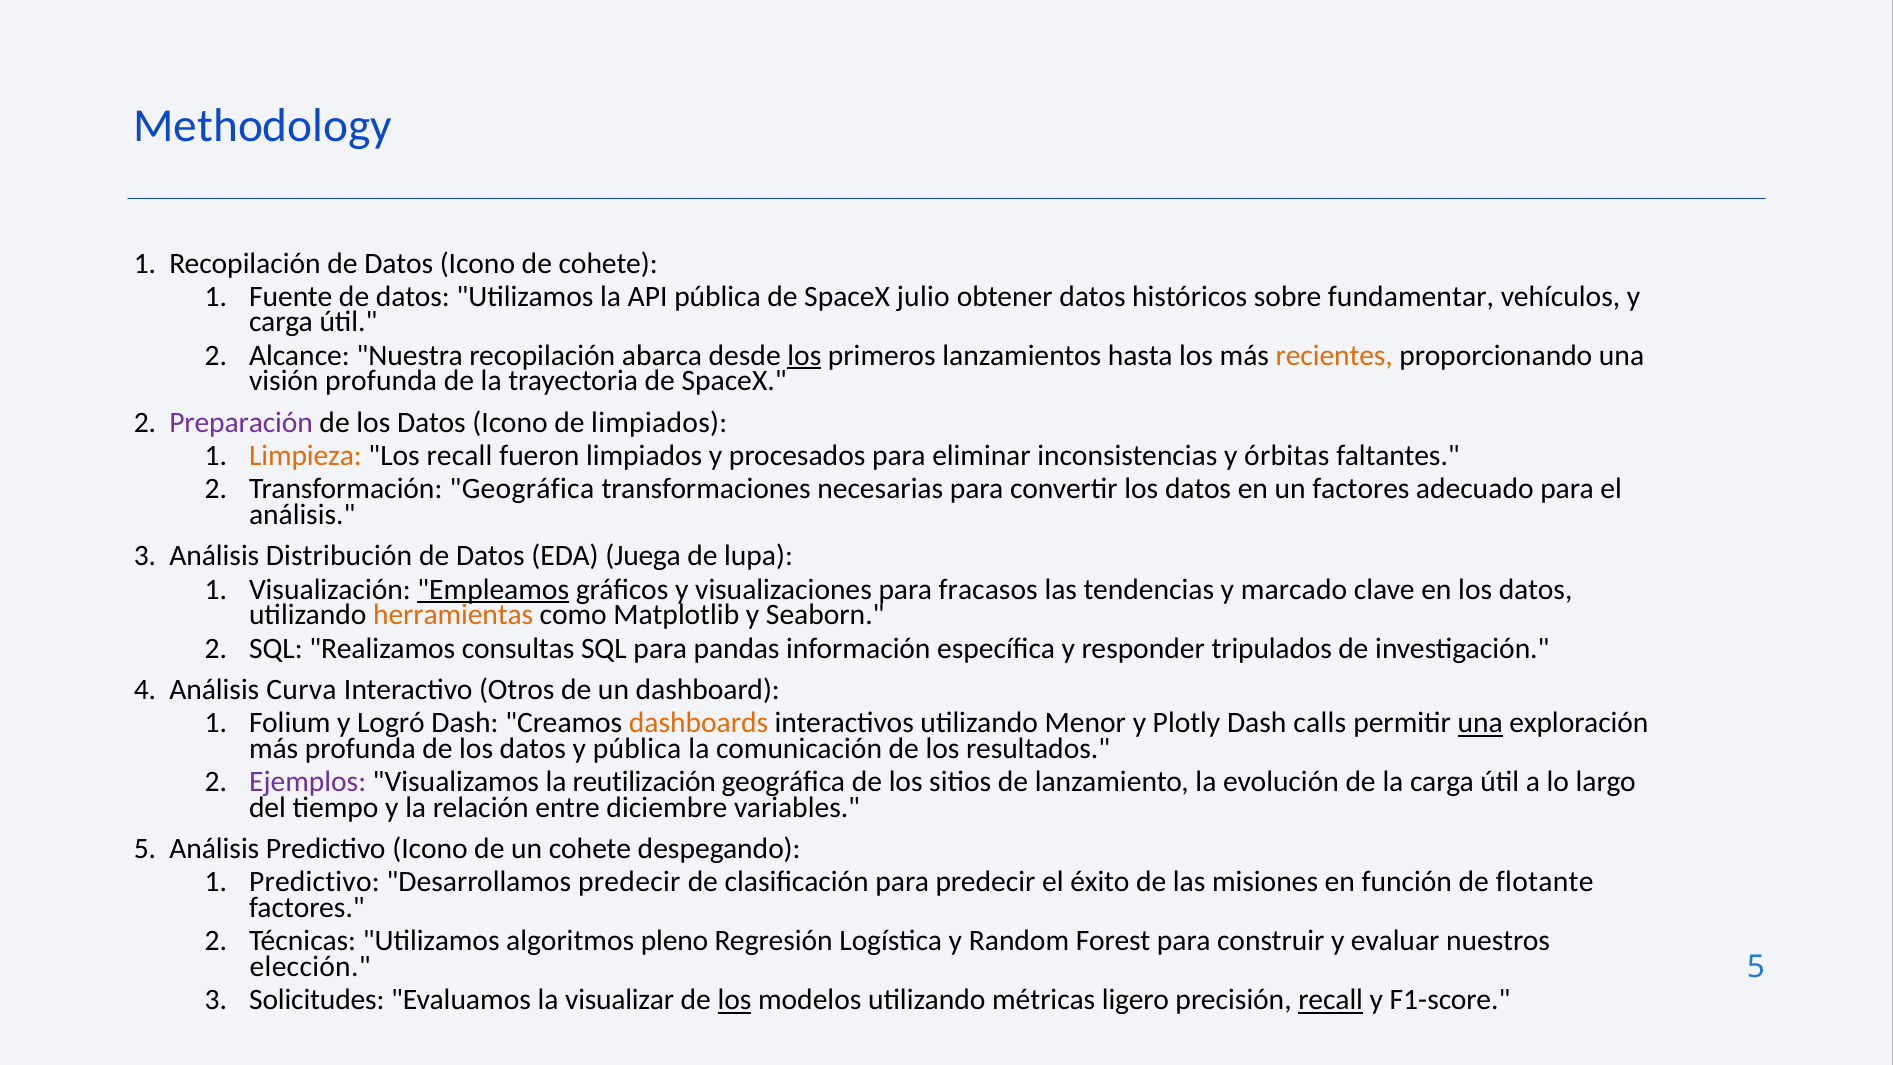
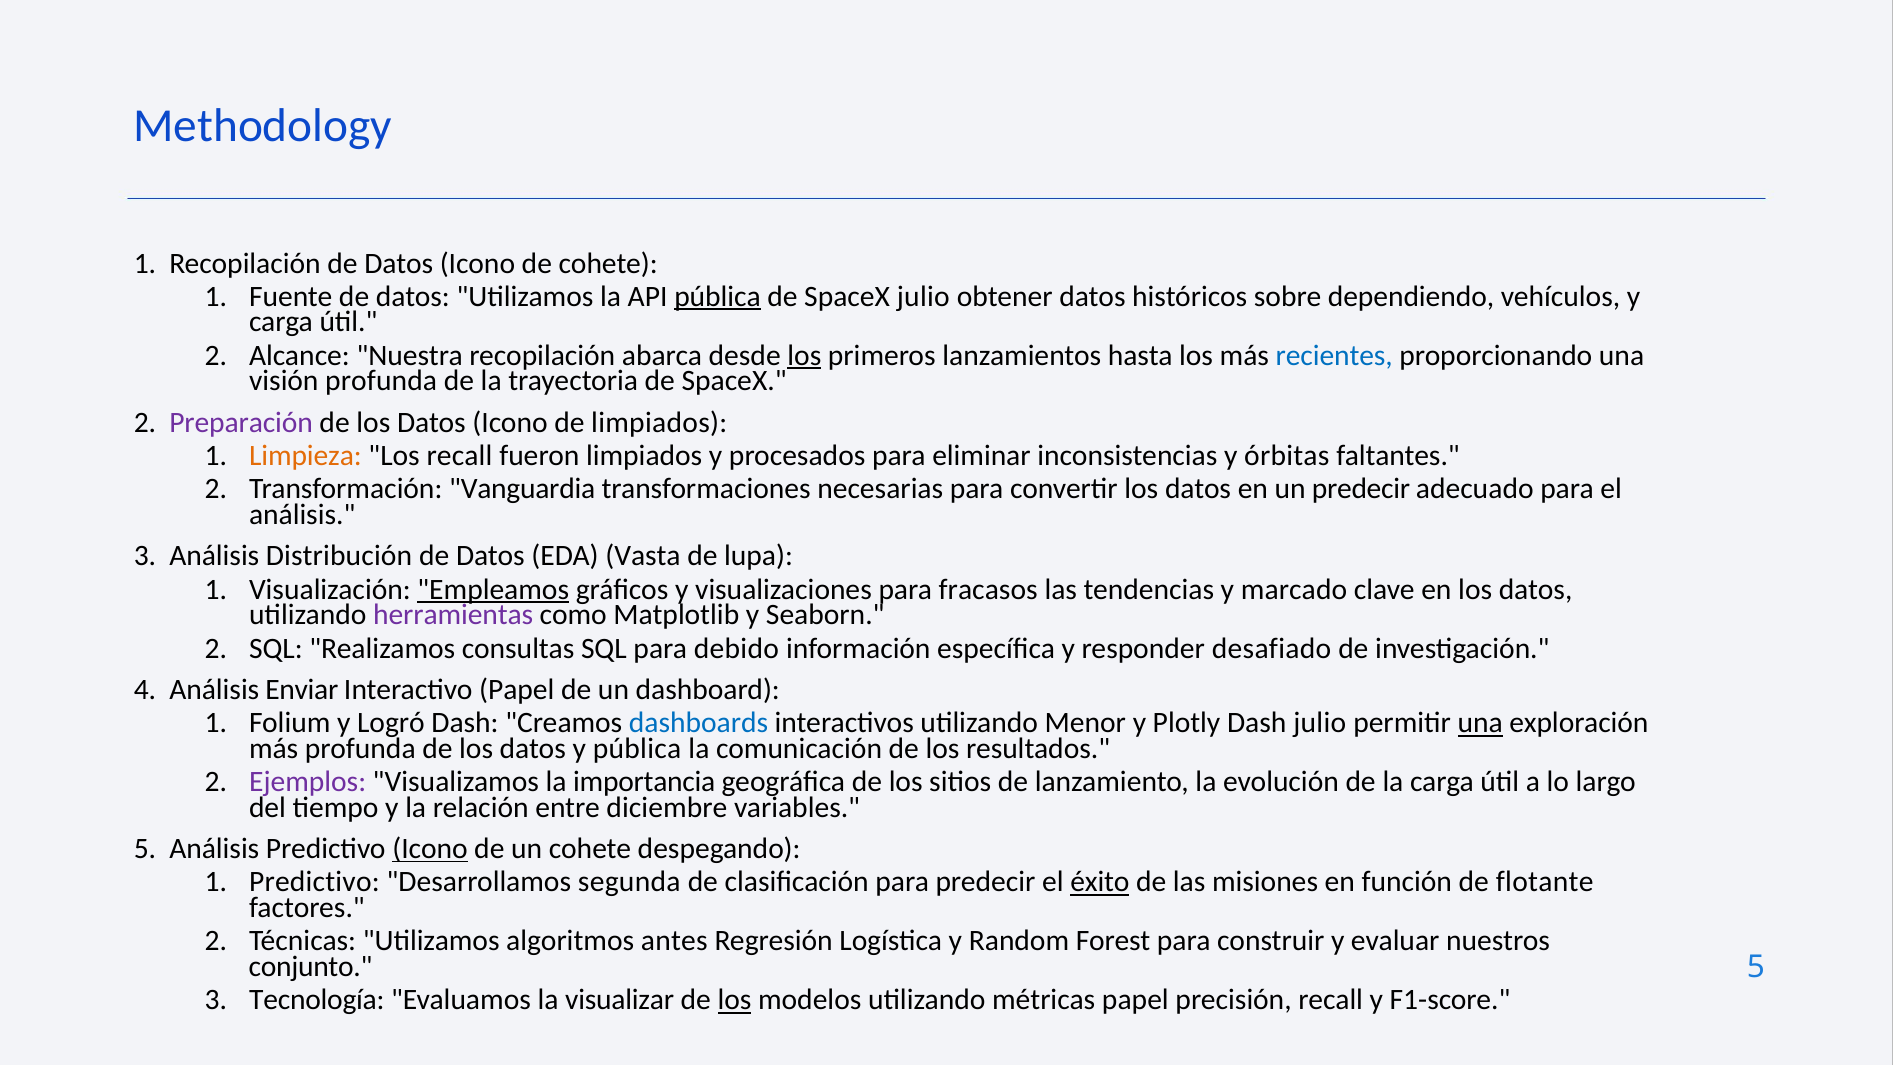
pública underline: none -> present (717, 297)
fundamentar: fundamentar -> dependiendo (1411, 297)
recientes colour: orange -> blue (1334, 356)
Transformación Geográfica: Geográfica -> Vanguardia (522, 489)
un factores: factores -> predecir (1361, 489)
Juega: Juega -> Vasta (643, 556)
herramientas colour: orange -> purple (453, 615)
pandas: pandas -> debido (736, 648)
tripulados: tripulados -> desafiado (1272, 648)
Curva: Curva -> Enviar (302, 690)
Interactivo Otros: Otros -> Papel (517, 690)
dashboards colour: orange -> blue (698, 723)
Dash calls: calls -> julio (1320, 723)
reutilización: reutilización -> importancia (644, 782)
Icono underline: none -> present (430, 849)
Desarrollamos predecir: predecir -> segunda (629, 882)
éxito underline: none -> present (1100, 882)
pleno: pleno -> antes (674, 941)
elección: elección -> conjunto (310, 967)
Solicitudes: Solicitudes -> Tecnología (317, 1000)
métricas ligero: ligero -> papel (1135, 1000)
recall underline: present -> none (1331, 1000)
